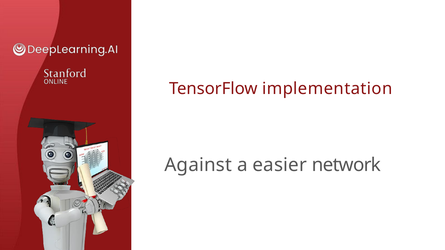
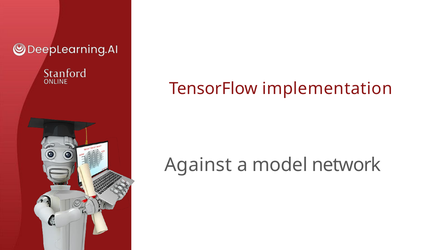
easier: easier -> model (280, 165)
